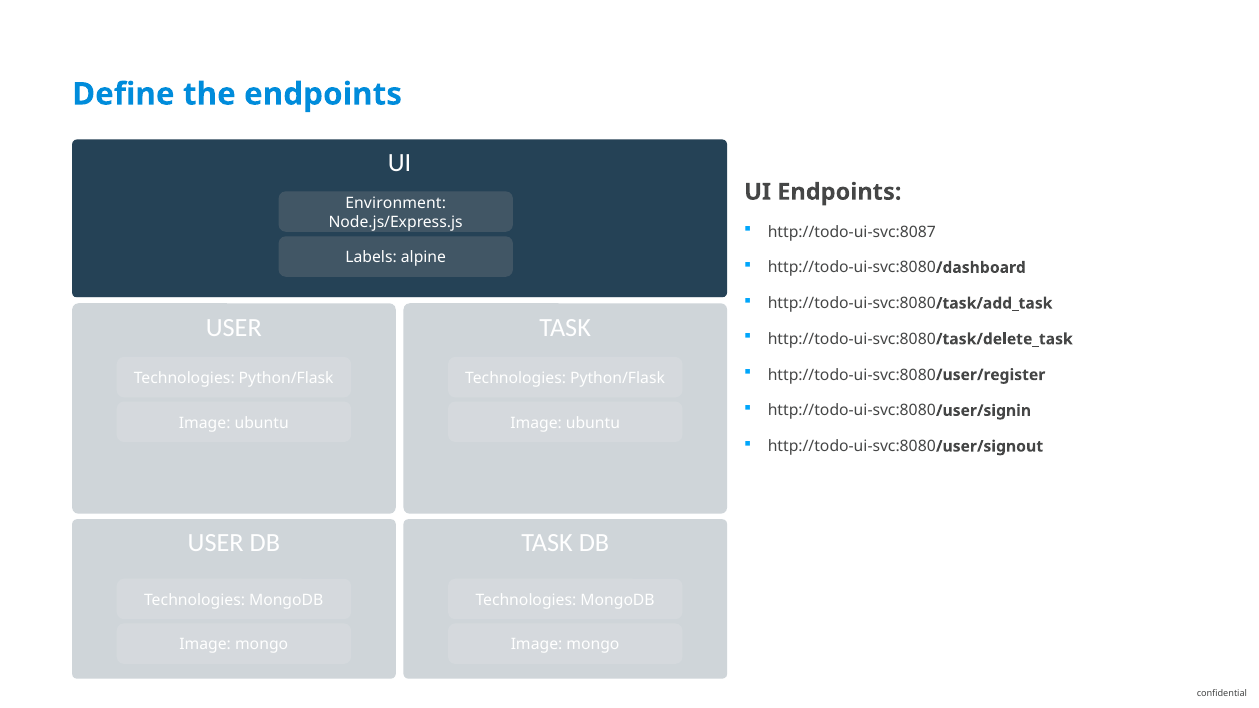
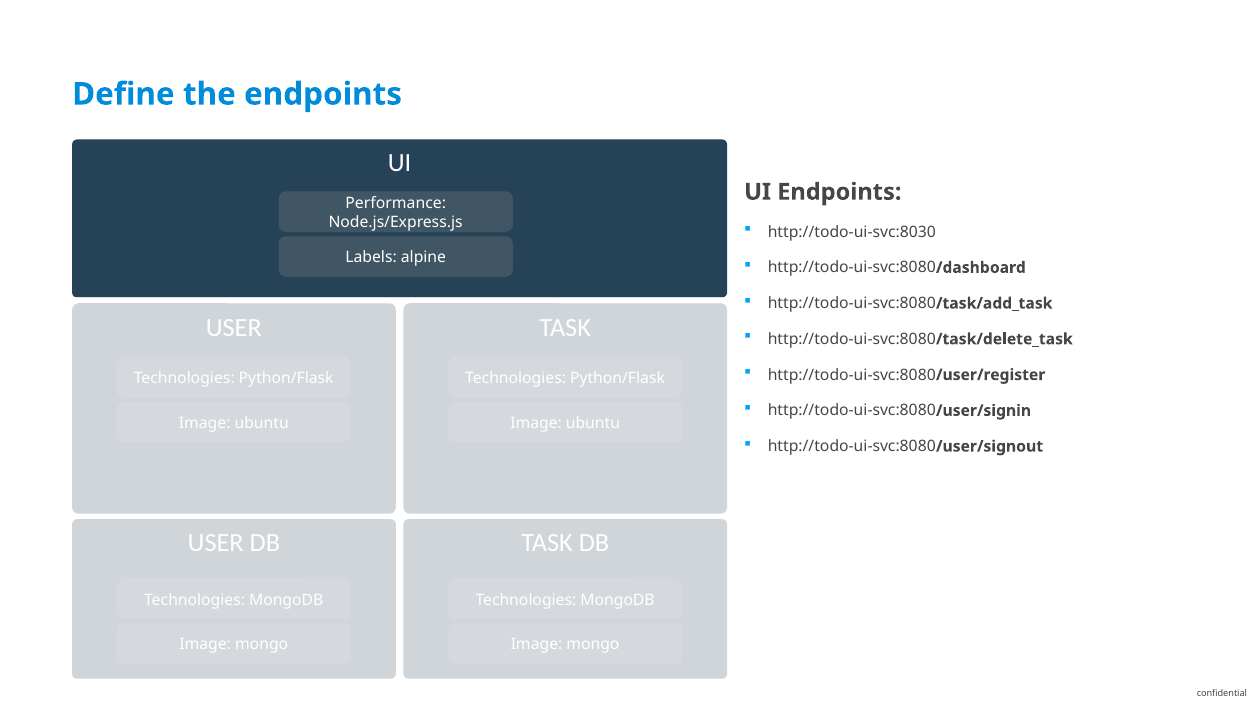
Environment: Environment -> Performance (396, 203)
http://todo-ui-svc:8087: http://todo-ui-svc:8087 -> http://todo-ui-svc:8030 (852, 232)
